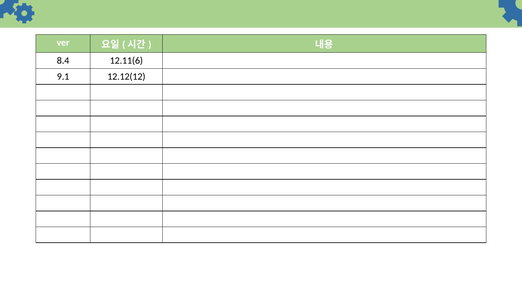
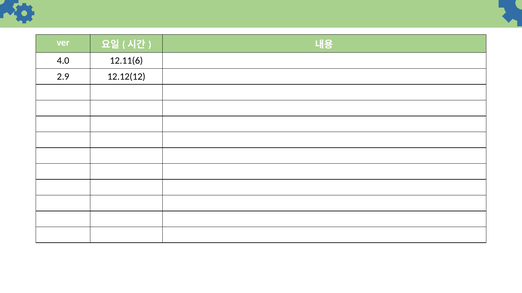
8.4: 8.4 -> 4.0 (63, 61)
9.1: 9.1 -> 2.9 (63, 77)
